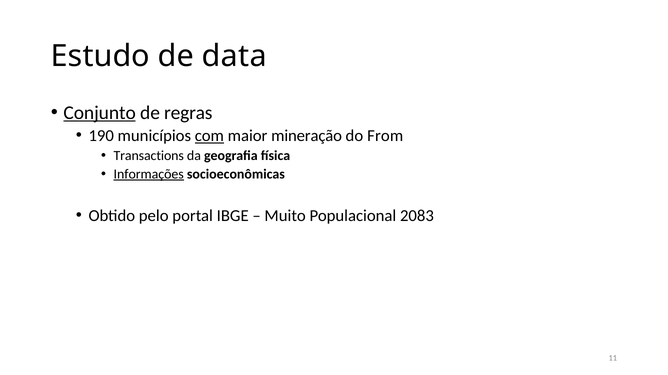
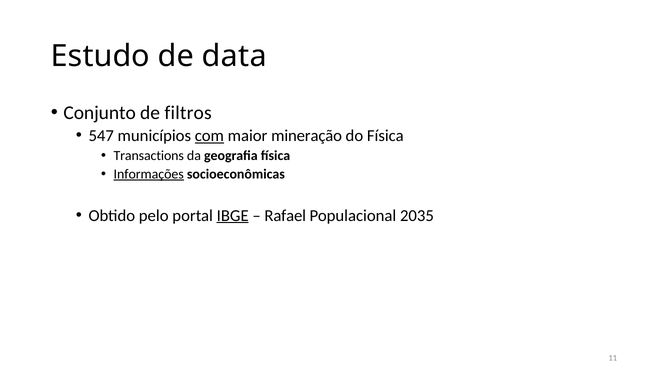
Conjunto underline: present -> none (100, 113)
regras: regras -> filtros (188, 113)
190: 190 -> 547 (101, 136)
do From: From -> Física (385, 136)
IBGE underline: none -> present (233, 216)
Muito: Muito -> Rafael (285, 216)
2083: 2083 -> 2035 (417, 216)
